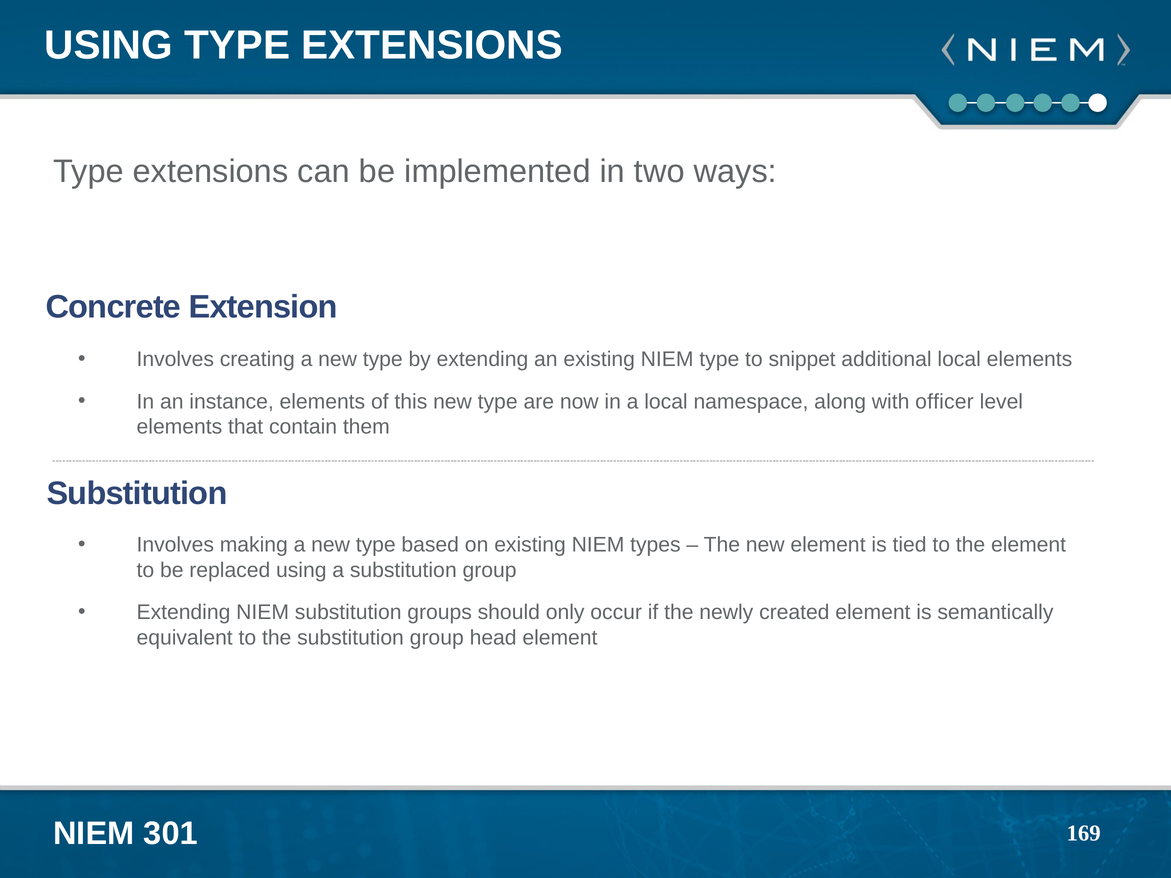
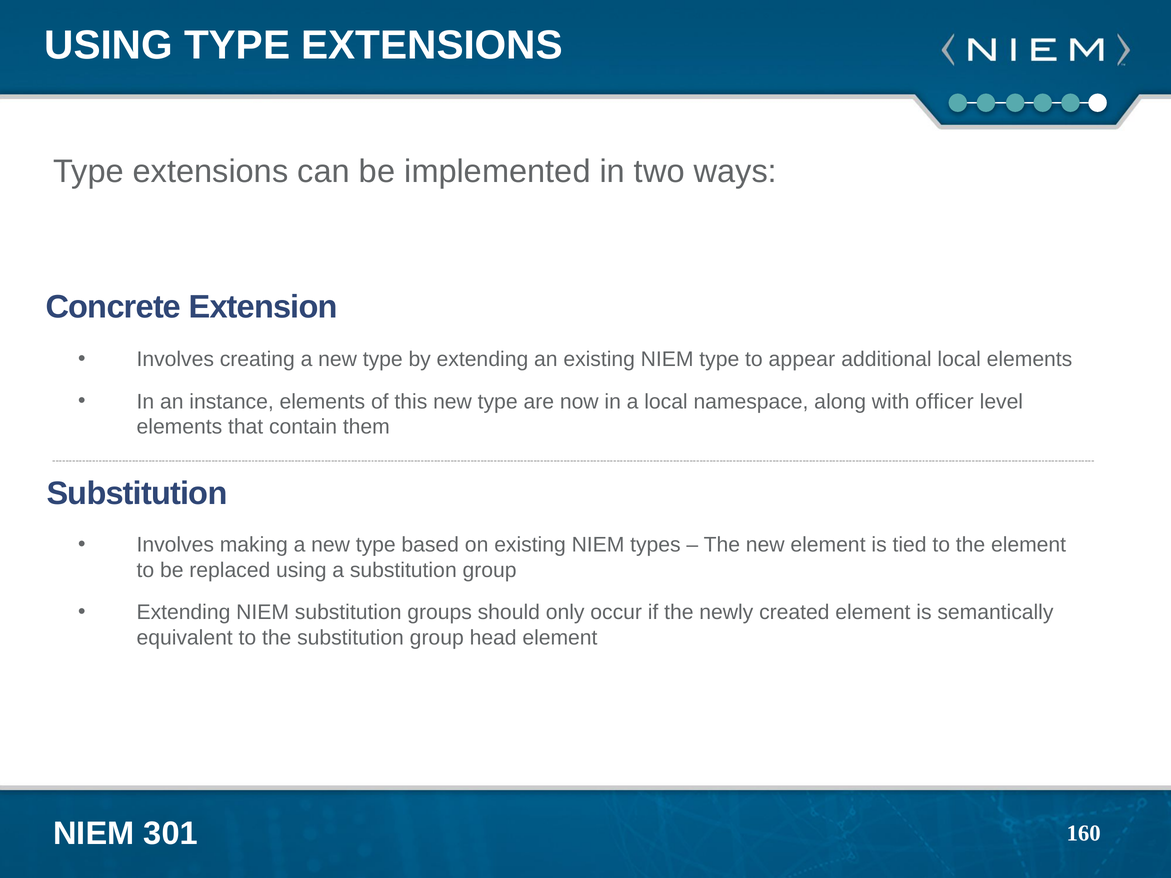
snippet: snippet -> appear (802, 359)
169: 169 -> 160 (1084, 833)
